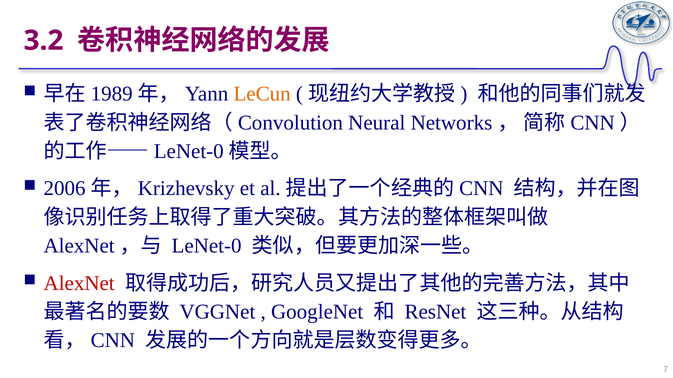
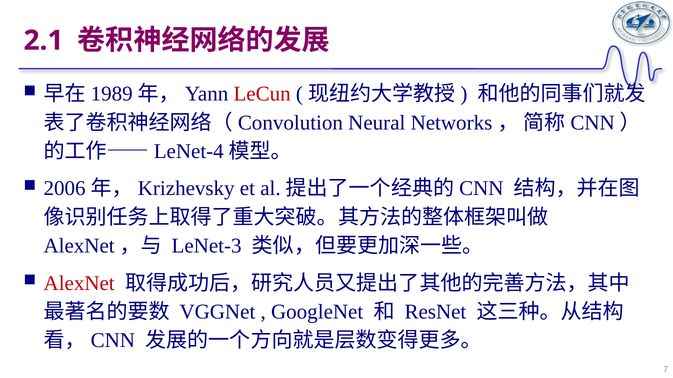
3.2: 3.2 -> 2.1 (44, 41)
LeCun colour: orange -> red (262, 94)
LeNet-0: LeNet-0 -> LeNet-4 (189, 152)
LeNet-0: LeNet-0 -> LeNet-3 (207, 246)
